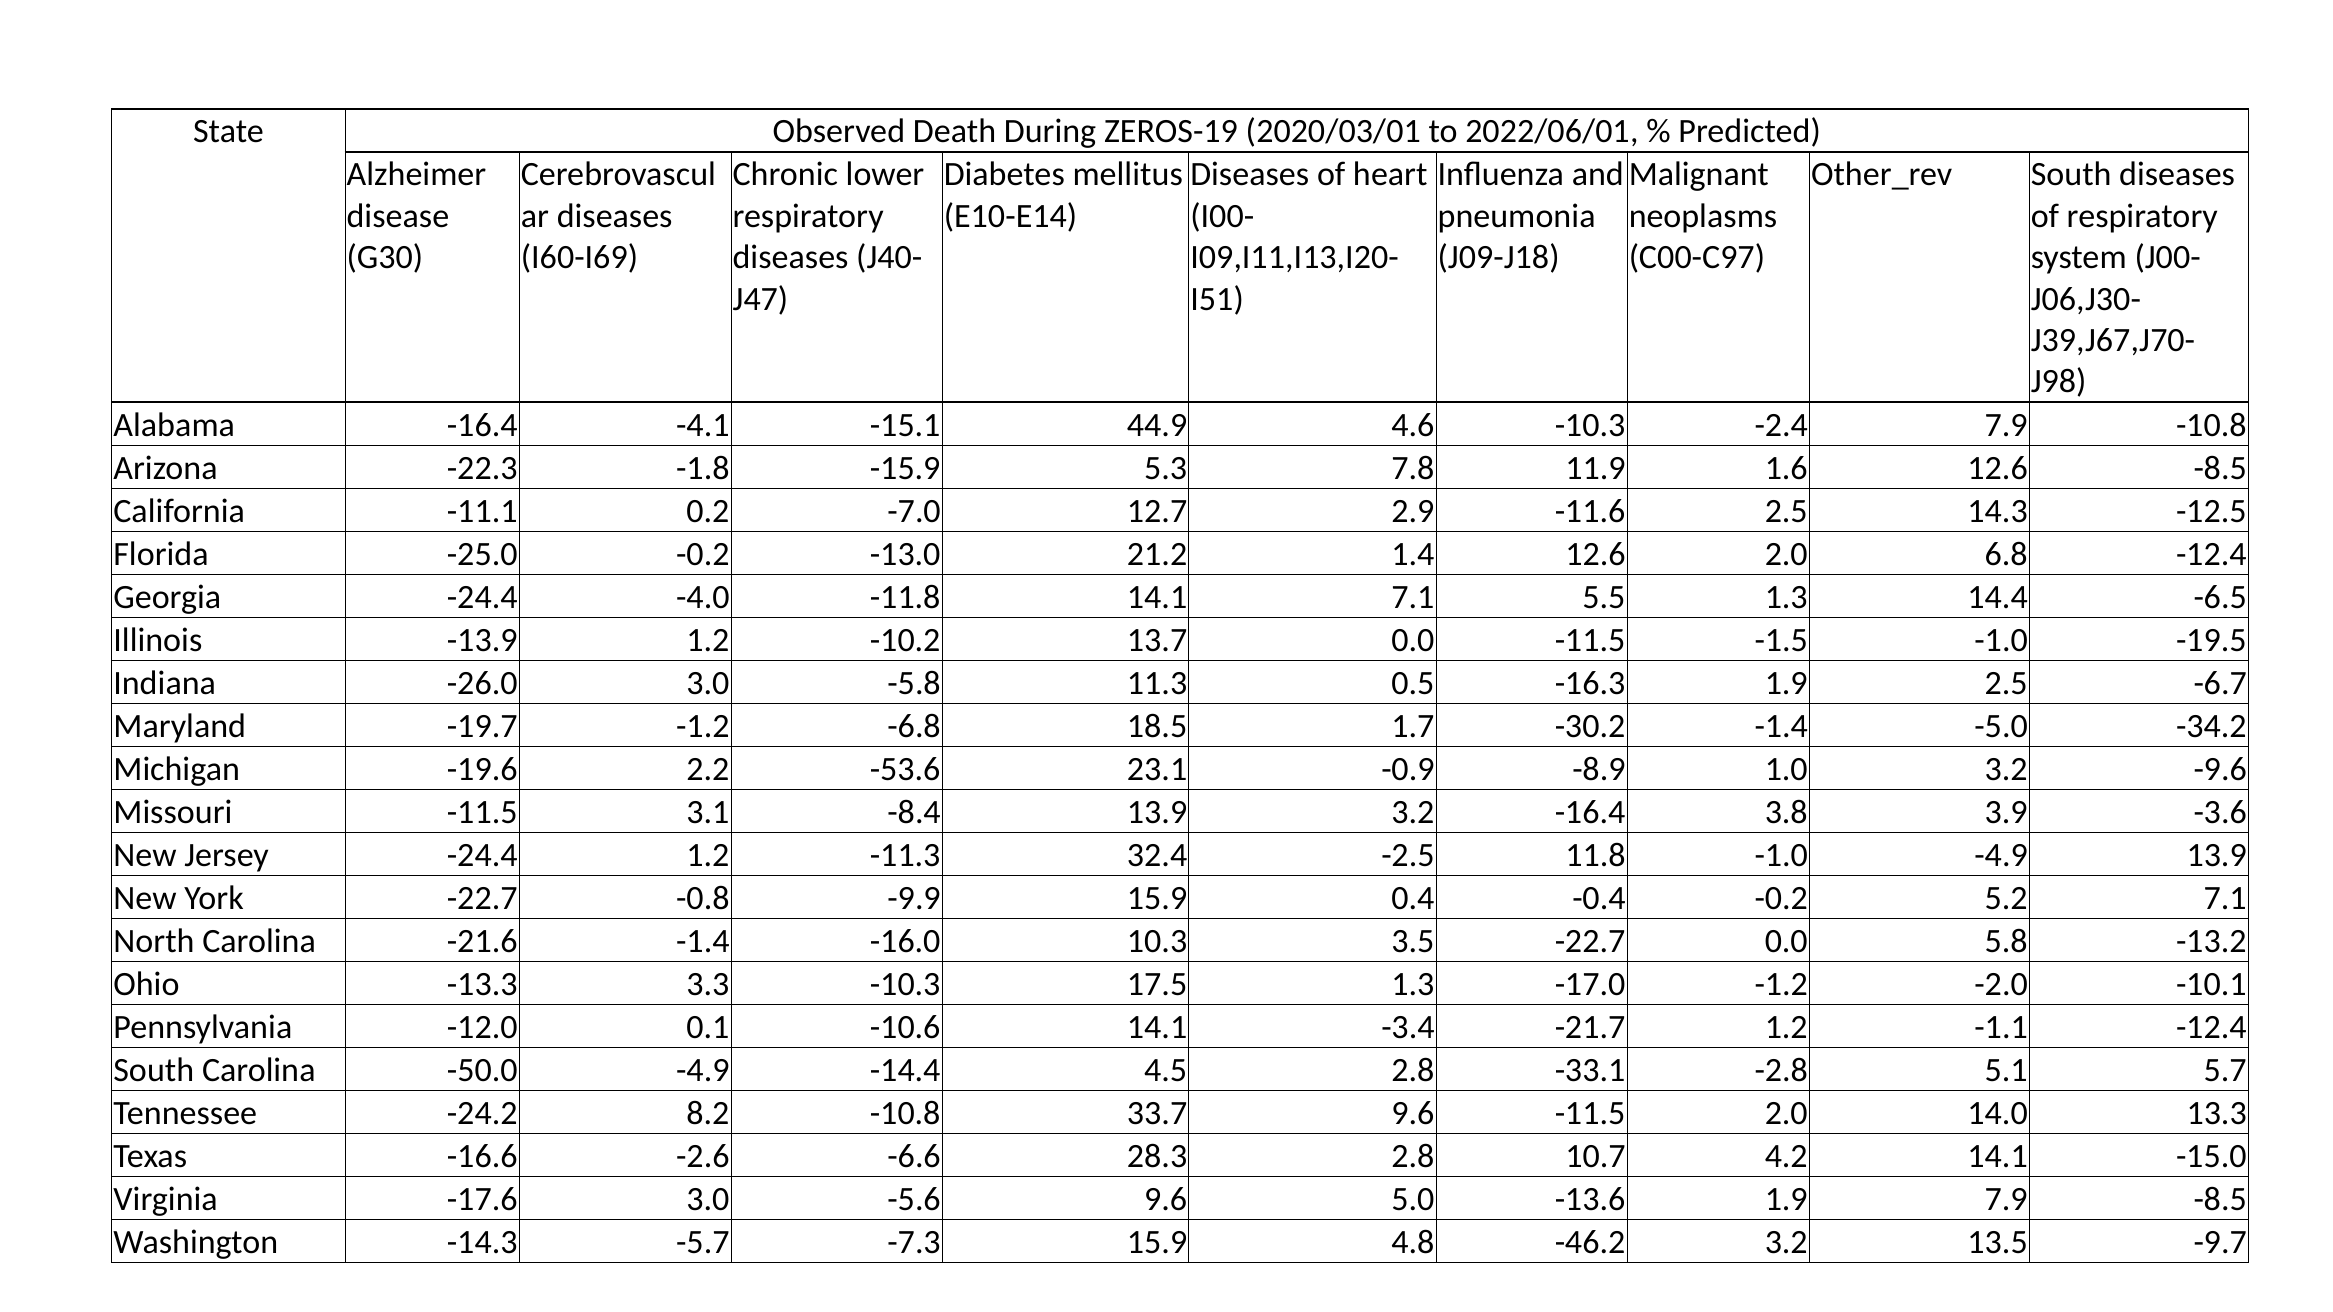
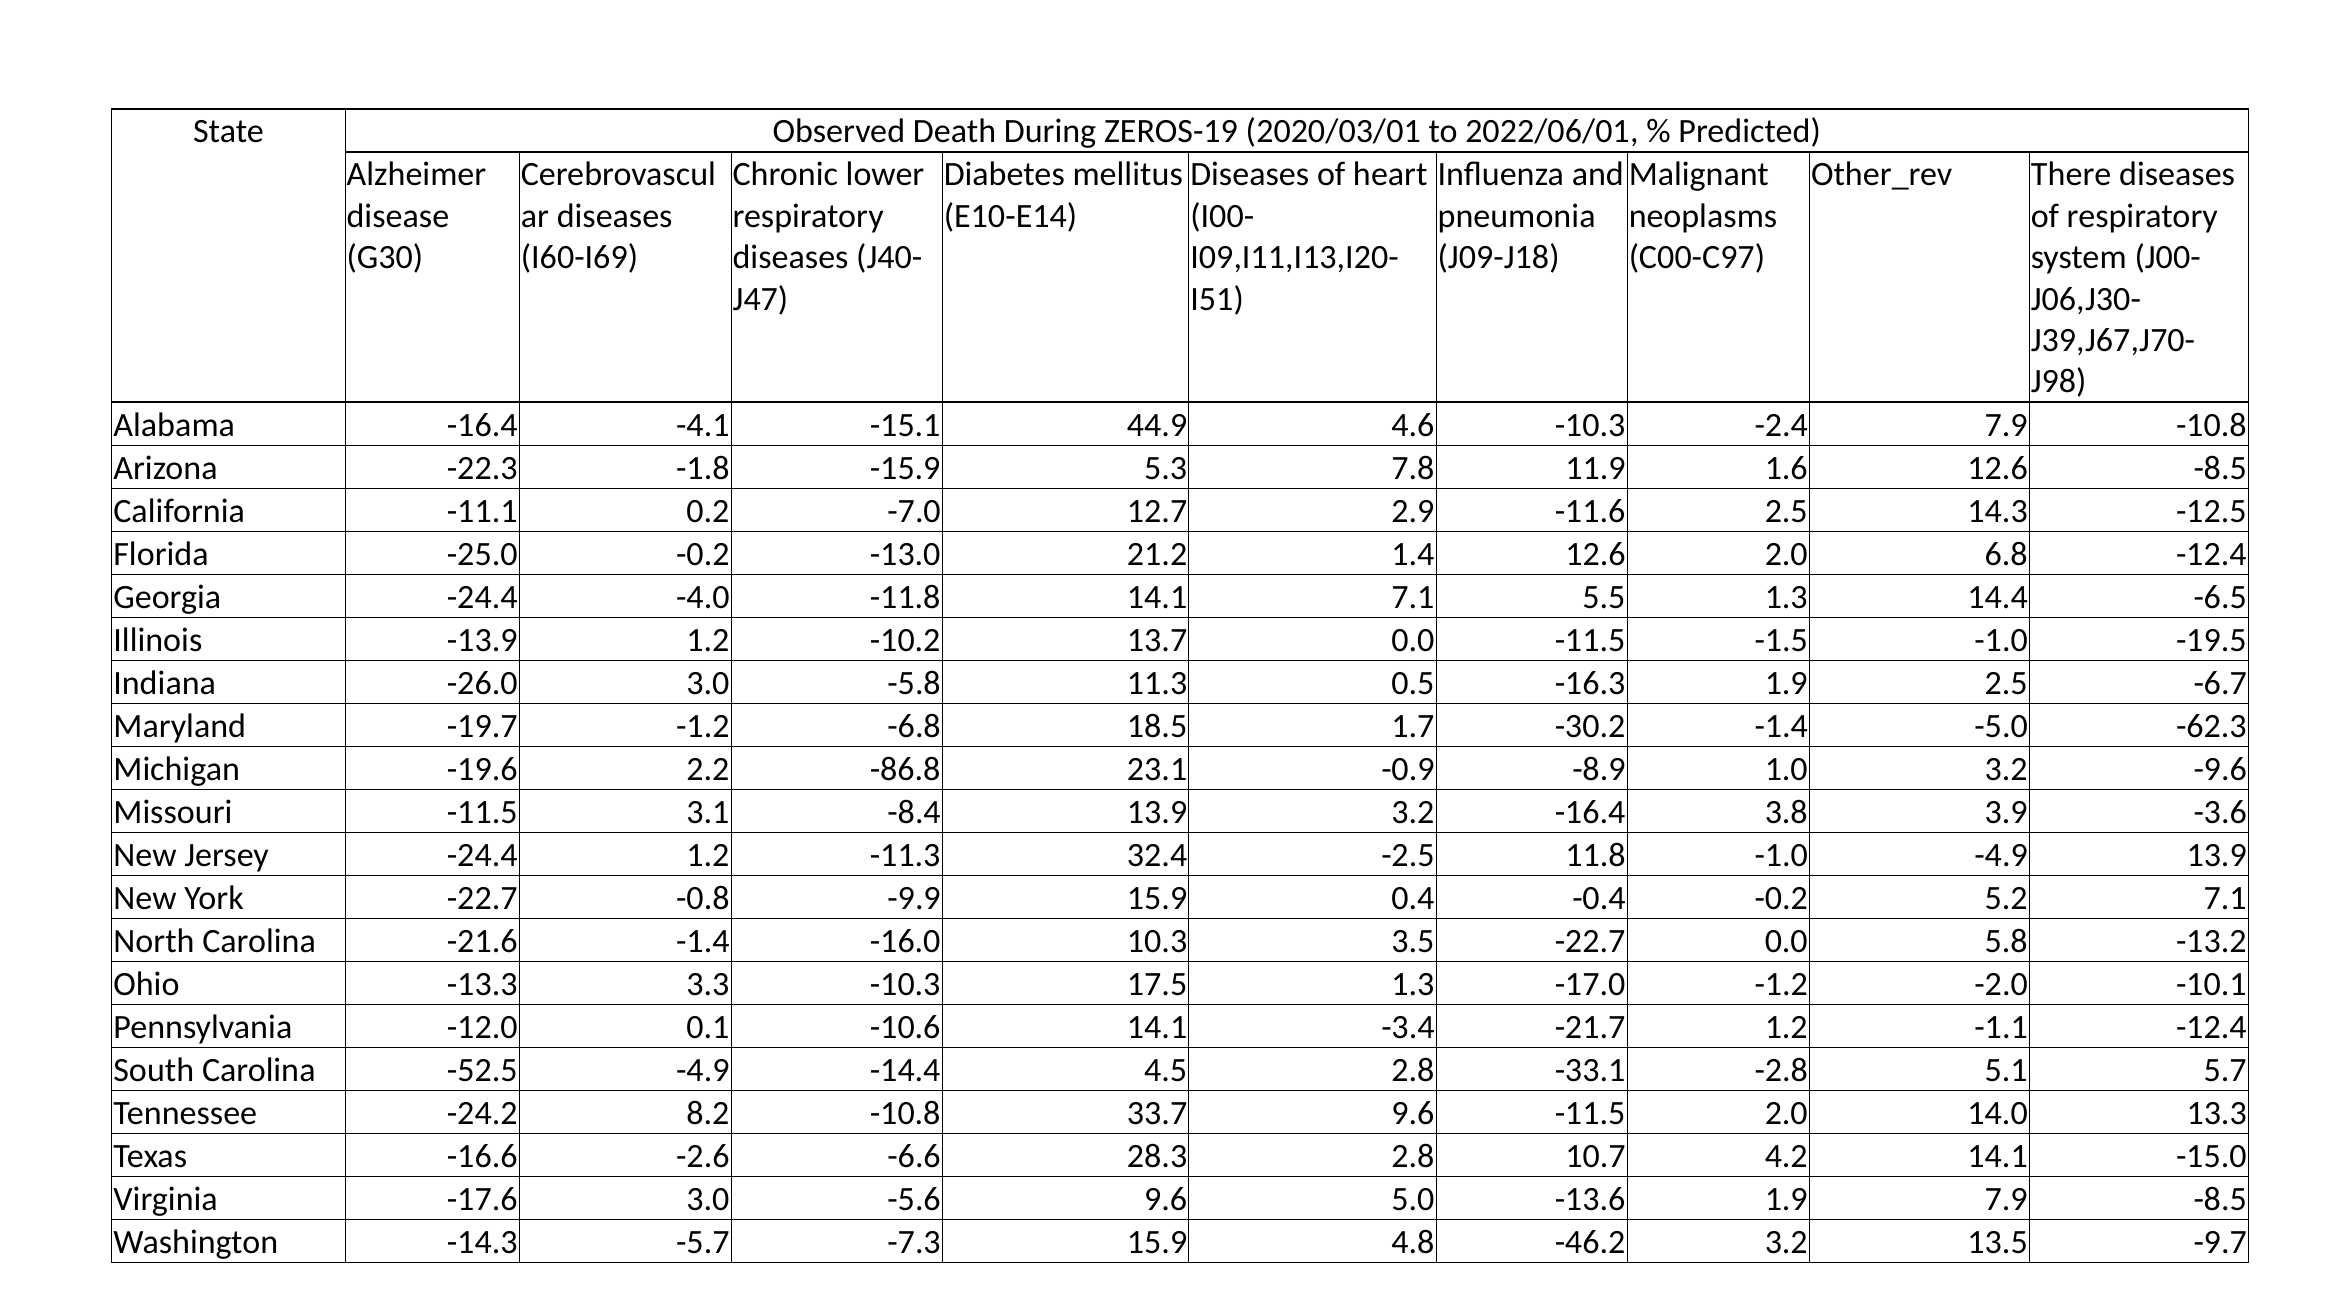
South: South -> There (2071, 175)
-34.2: -34.2 -> -62.3 (2211, 726)
-53.6: -53.6 -> -86.8 (905, 769)
-50.0: -50.0 -> -52.5 (482, 1071)
